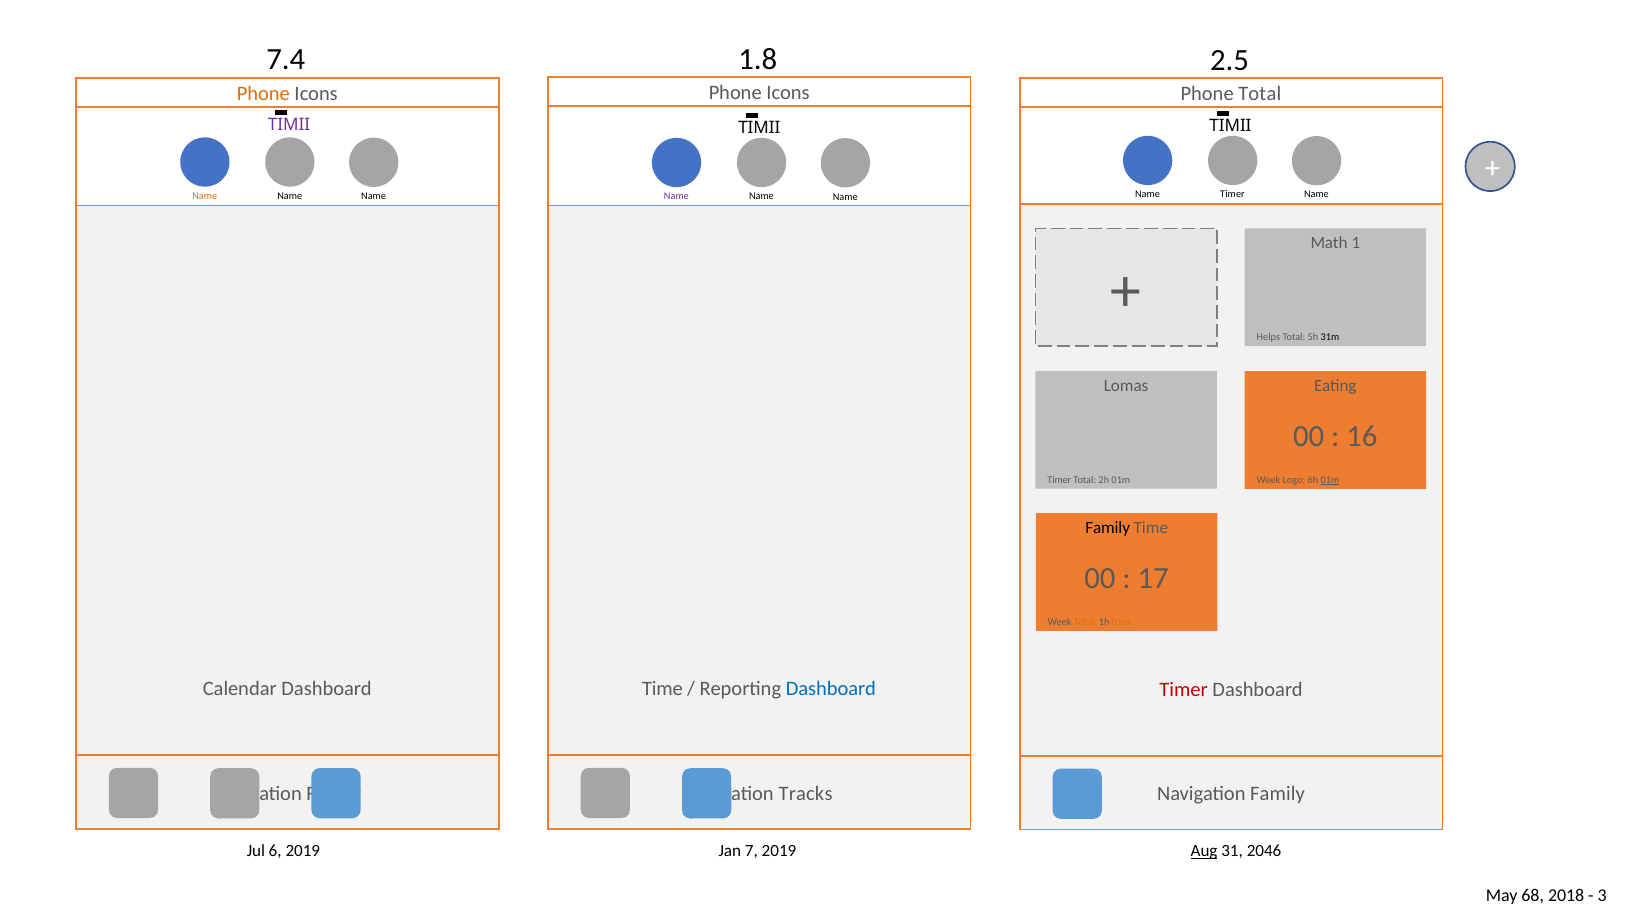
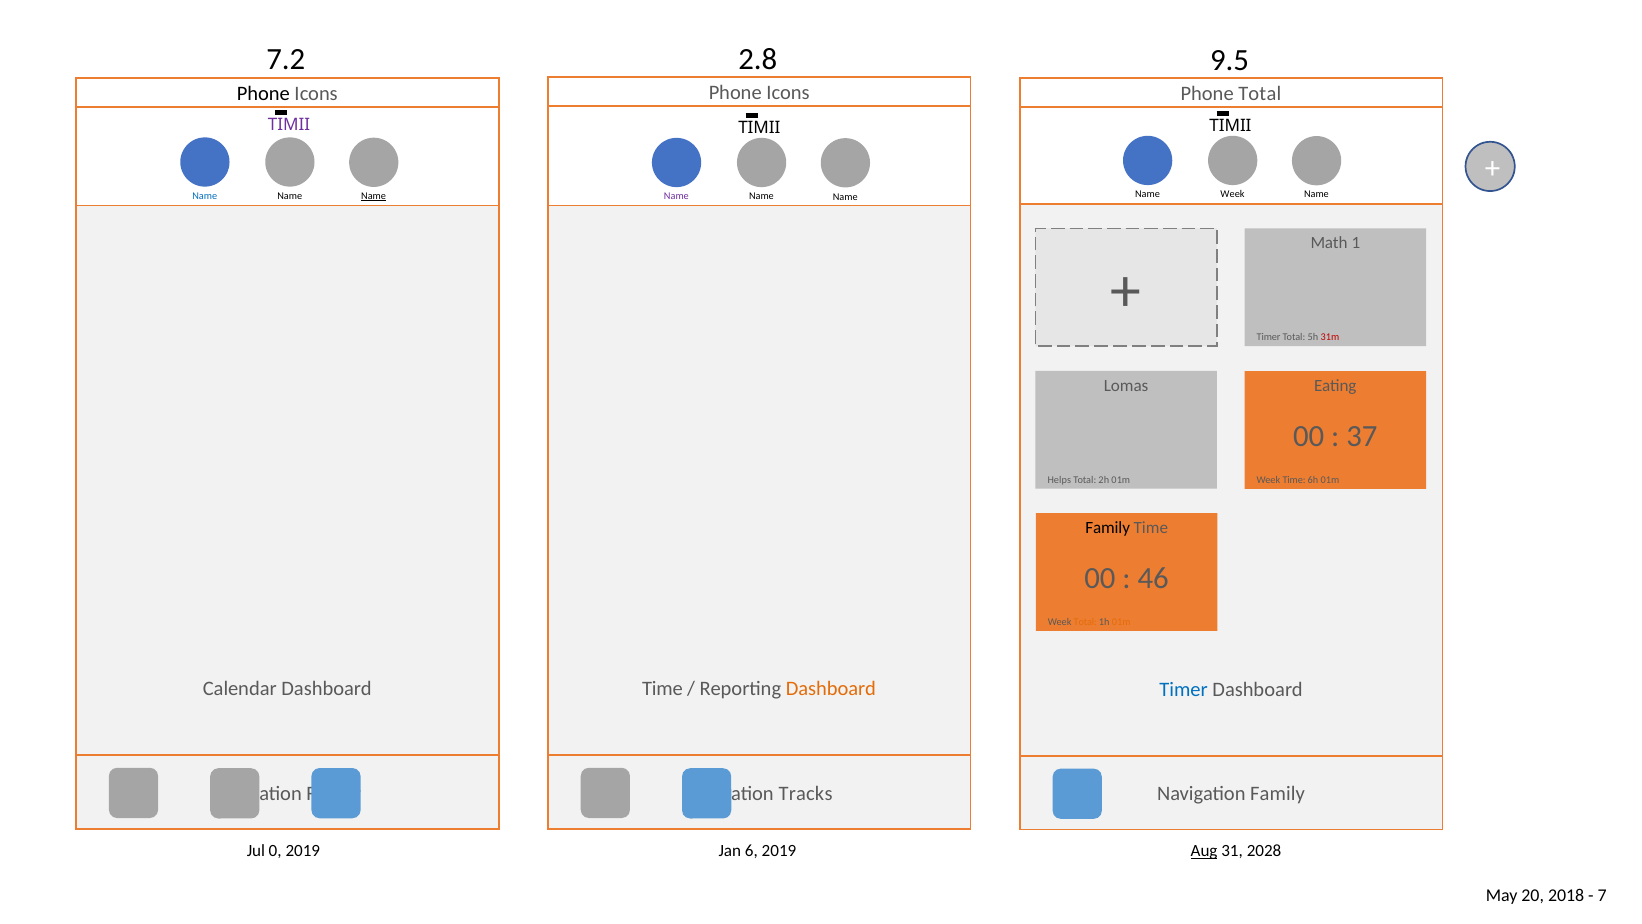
7.4: 7.4 -> 7.2 (286, 59)
1.8: 1.8 -> 2.8 (758, 59)
2.5: 2.5 -> 9.5 (1230, 60)
Phone colour: orange -> black (263, 94)
Name Timer: Timer -> Week (1232, 194)
Name colour: orange -> blue (205, 196)
Name underline: none -> present (374, 196)
Helps: Helps -> Timer (1269, 337)
31m colour: black -> red (1330, 337)
16: 16 -> 37 (1362, 436)
Timer: Timer -> Helps (1059, 480)
Week Logo: Logo -> Time (1294, 480)
01m underline: present -> none (1330, 480)
17: 17 -> 46 (1153, 578)
Dashboard colour: blue -> orange (831, 688)
Timer colour: red -> blue (1184, 689)
6: 6 -> 0 (275, 850)
7: 7 -> 6 (751, 850)
2046: 2046 -> 2028 (1264, 851)
68: 68 -> 20 (1533, 895)
3: 3 -> 7 (1602, 895)
